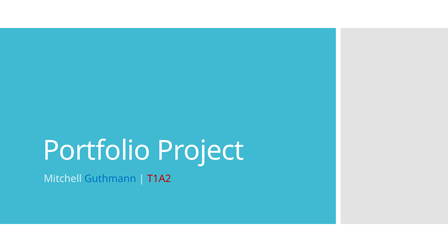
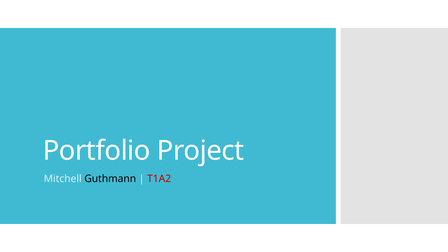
Guthmann colour: blue -> black (110, 179)
